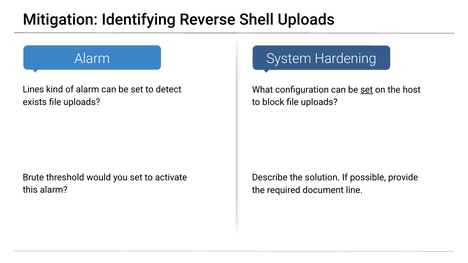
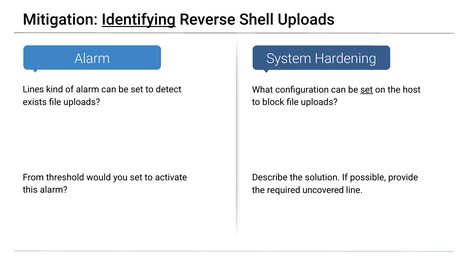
Identifying underline: none -> present (139, 20)
Brute: Brute -> From (33, 178)
document: document -> uncovered (323, 190)
